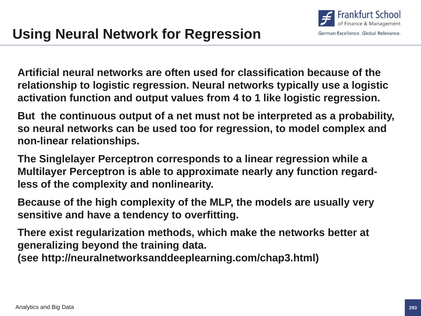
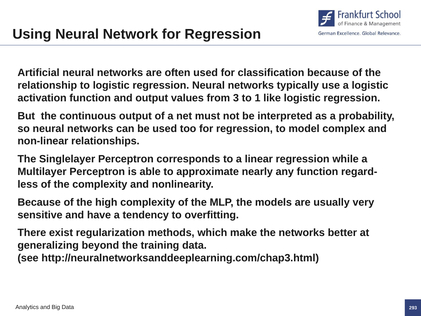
4: 4 -> 3 (236, 98)
